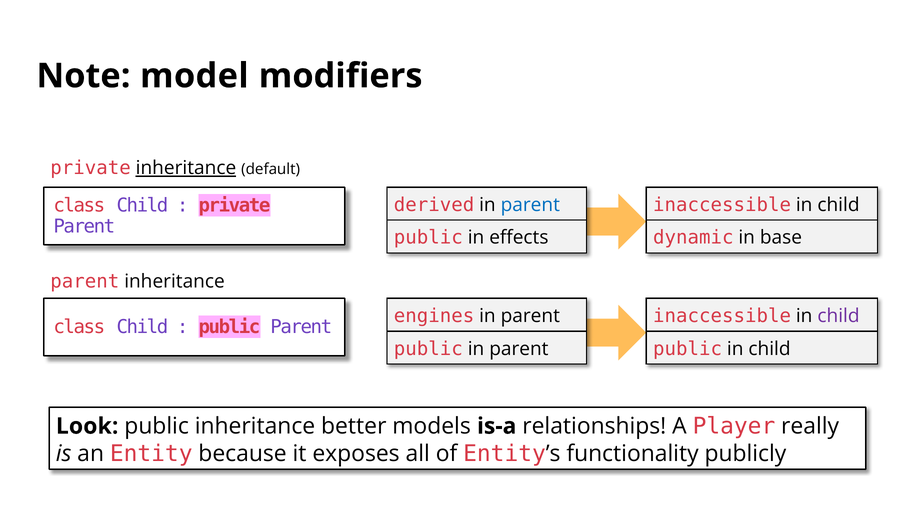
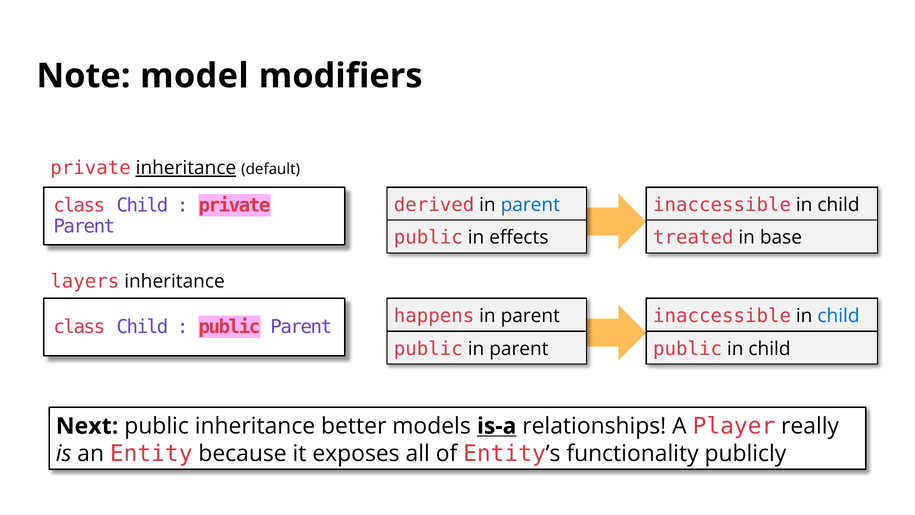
dynamic: dynamic -> treated (693, 237)
parent: parent -> layers (85, 281)
engines: engines -> happens (434, 316)
child colour: purple -> blue (838, 316)
Look: Look -> Next (87, 426)
is-a underline: none -> present (497, 426)
